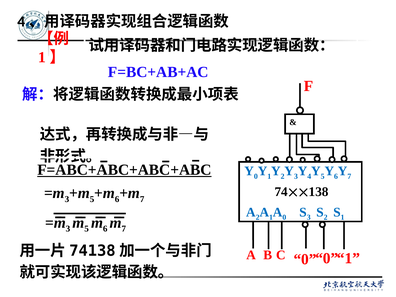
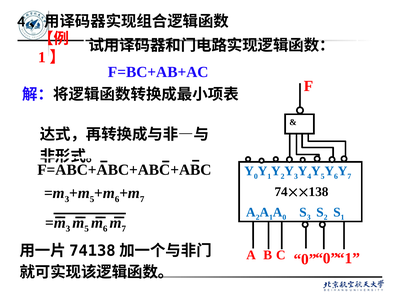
F=ABC+ABC+ABC+ABC underline: present -> none (124, 170)
